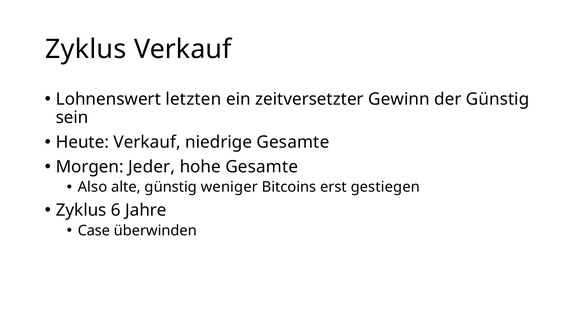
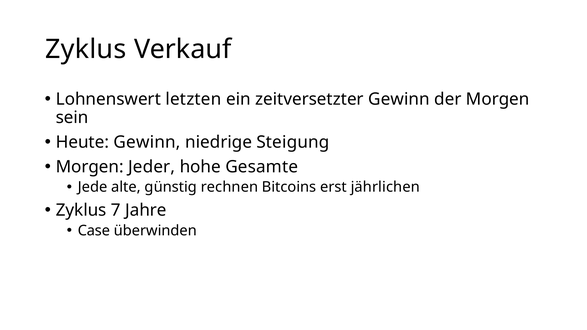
der Günstig: Günstig -> Morgen (498, 99)
Heute Verkauf: Verkauf -> Gewinn (147, 142)
niedrige Gesamte: Gesamte -> Steigung (293, 142)
Also: Also -> Jede (93, 187)
weniger: weniger -> rechnen (229, 187)
gestiegen: gestiegen -> jährlichen (385, 187)
6: 6 -> 7 (116, 210)
